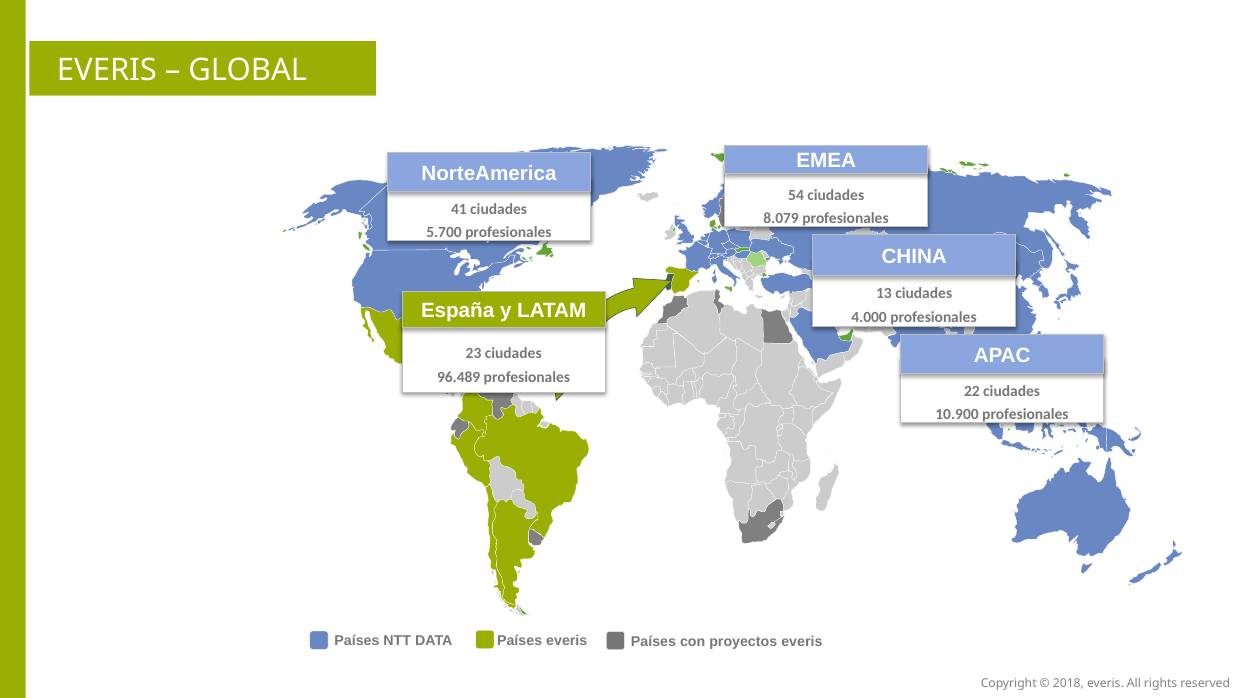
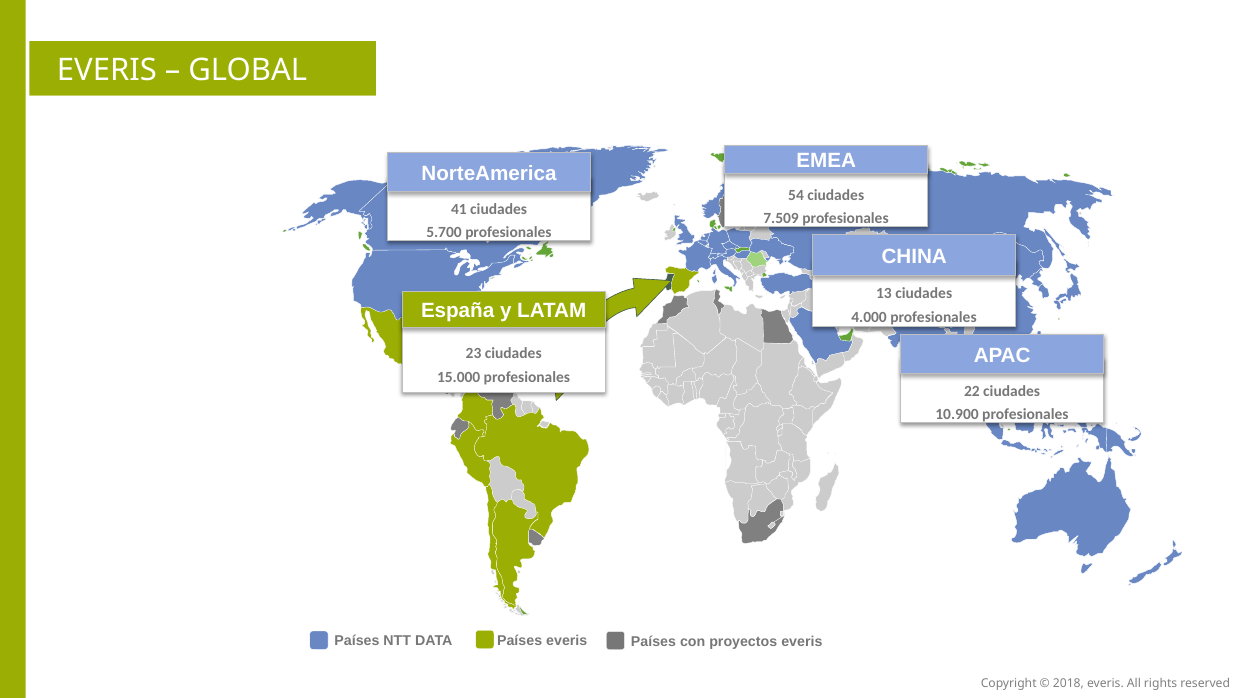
8.079: 8.079 -> 7.509 (781, 219)
96.489: 96.489 -> 15.000 (459, 377)
